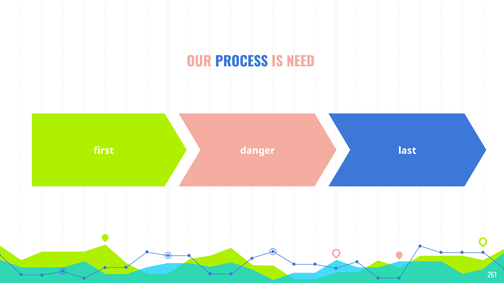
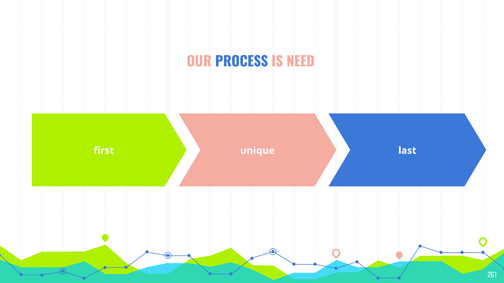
danger: danger -> unique (257, 151)
